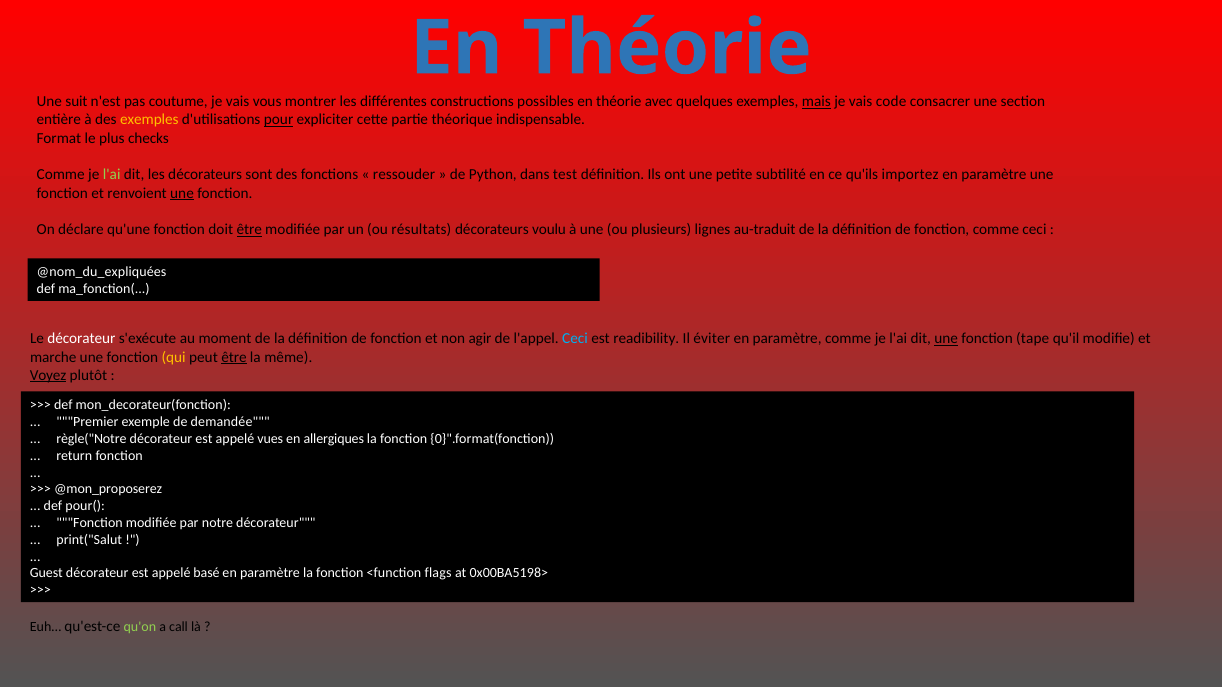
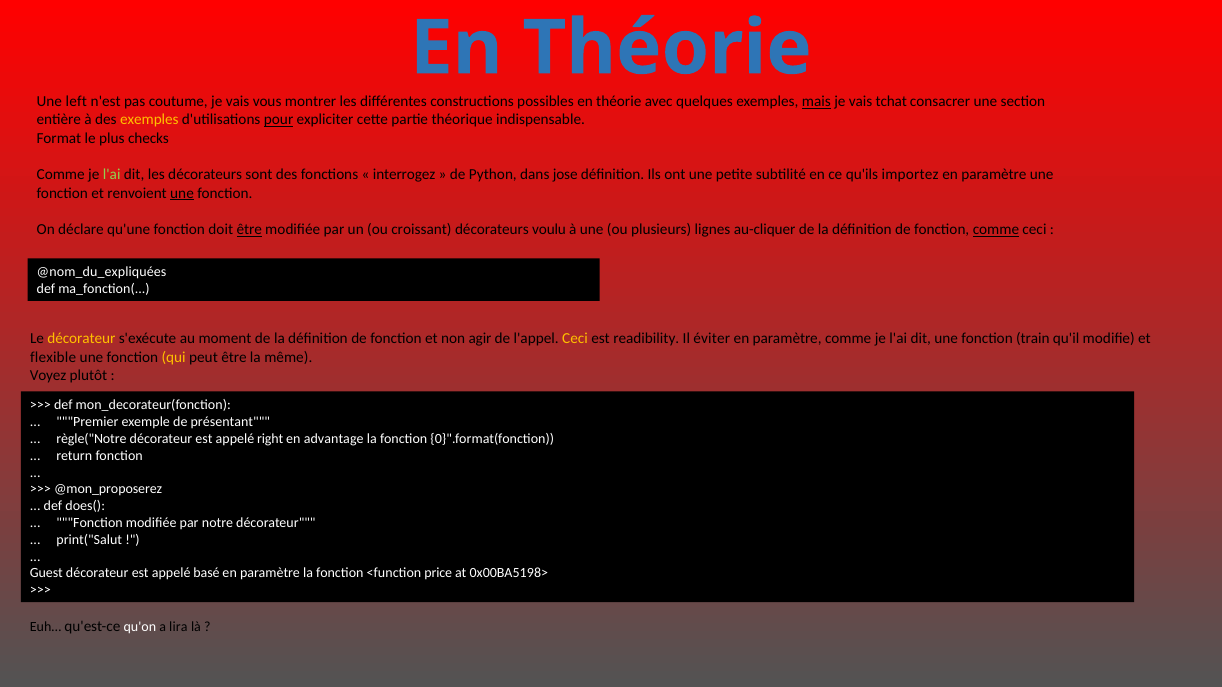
suit: suit -> left (76, 102)
code: code -> tchat (891, 102)
ressouder: ressouder -> interrogez (404, 175)
test: test -> jose (565, 175)
résultats: résultats -> croissant (421, 230)
au-traduit: au-traduit -> au-cliquer (765, 230)
comme underline: none -> present (996, 230)
décorateur colour: white -> yellow (81, 339)
Ceci colour: light blue -> yellow (575, 339)
une underline: present -> none (946, 339)
tape: tape -> train (1033, 339)
marche: marche -> flexible (53, 357)
être underline: present -> none (234, 357)
Voyez underline: present -> none (48, 376)
demandée: demandée -> présentant (230, 422)
vues: vues -> right (270, 439)
allergiques: allergiques -> advantage (334, 439)
pour(: pour( -> does( (85, 506)
flags: flags -> price (438, 574)
qu'on colour: light green -> white (140, 627)
call: call -> lira (178, 627)
